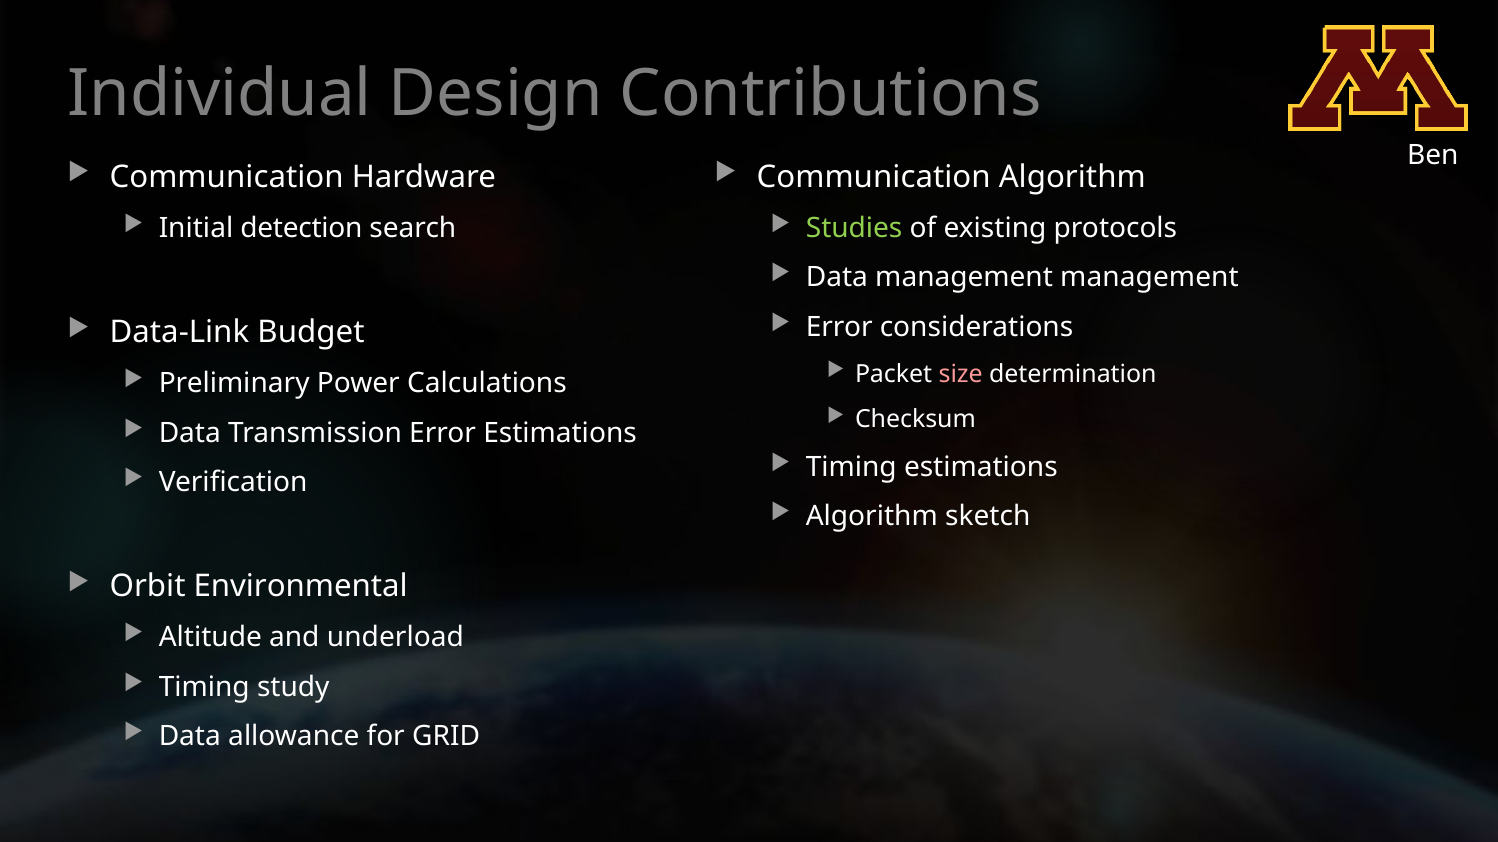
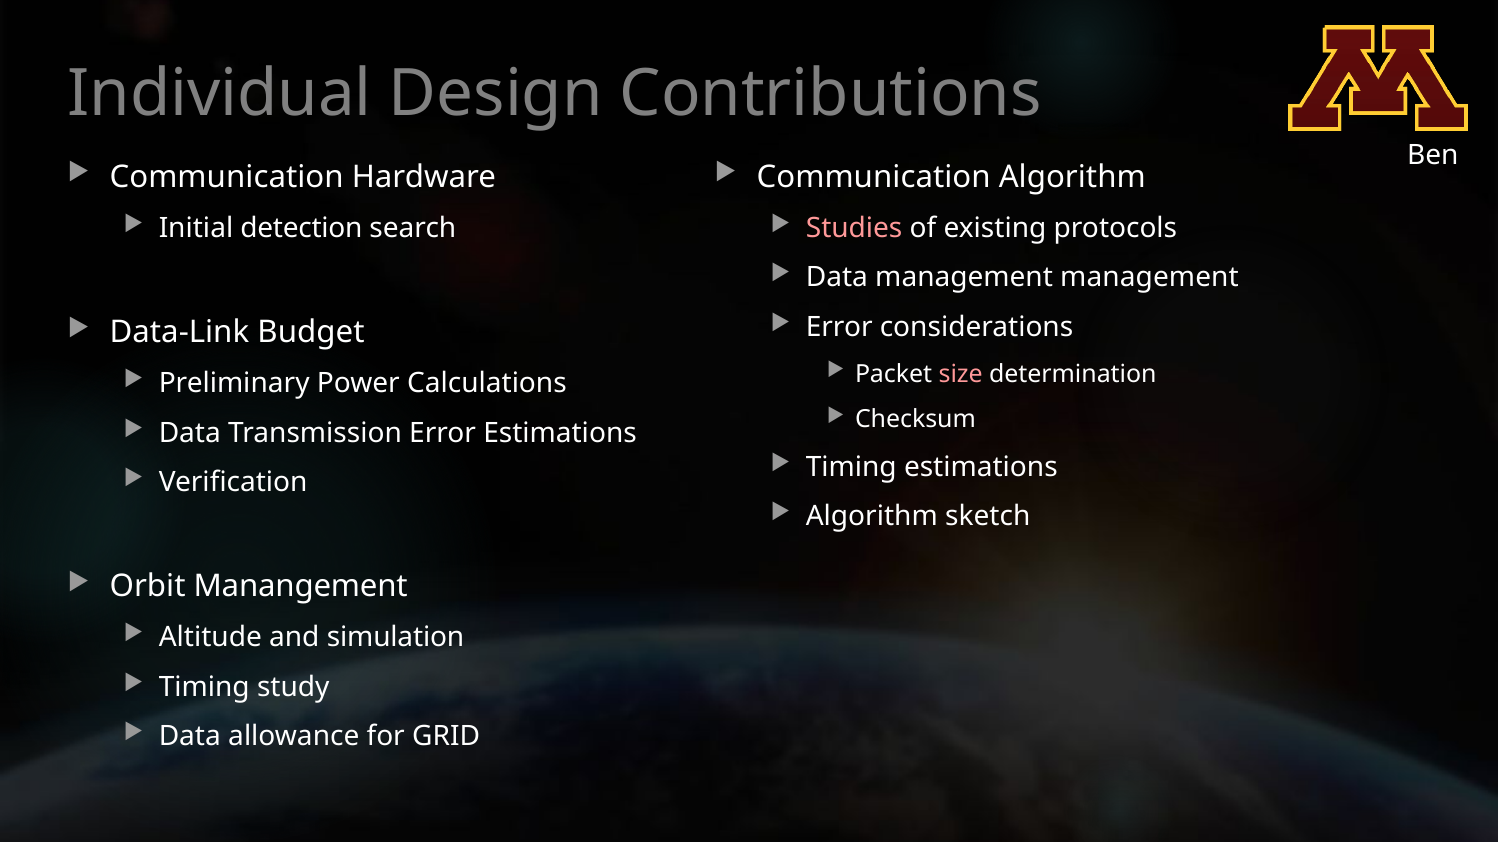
Studies colour: light green -> pink (854, 228)
Environmental: Environmental -> Manangement (301, 587)
underload: underload -> simulation (396, 638)
